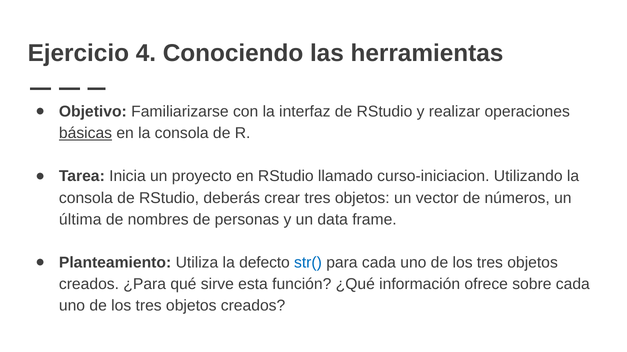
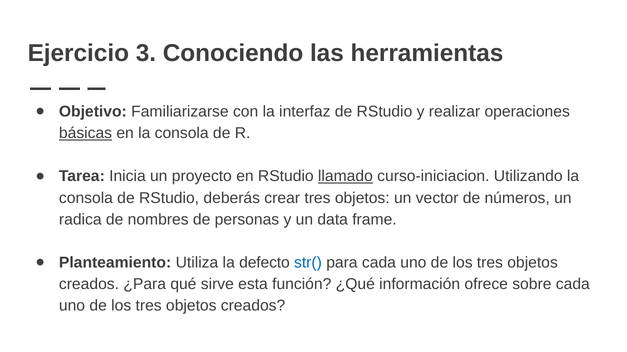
4: 4 -> 3 (146, 53)
llamado underline: none -> present (345, 177)
última: última -> radica (80, 220)
